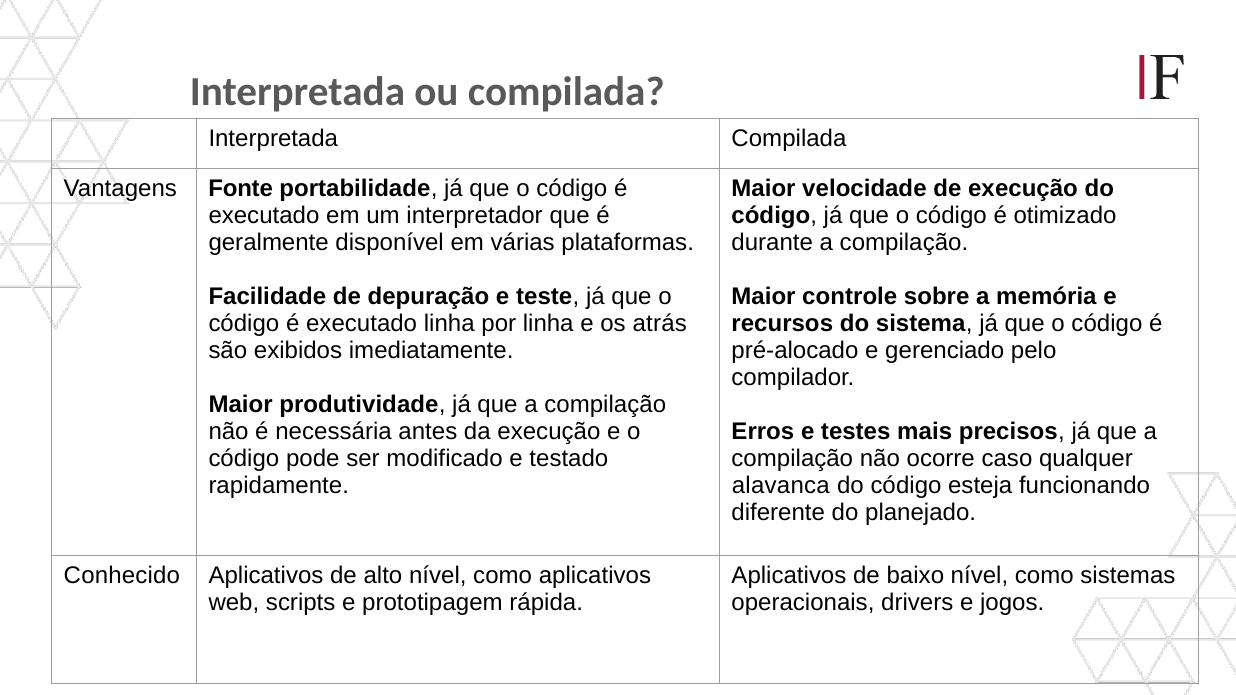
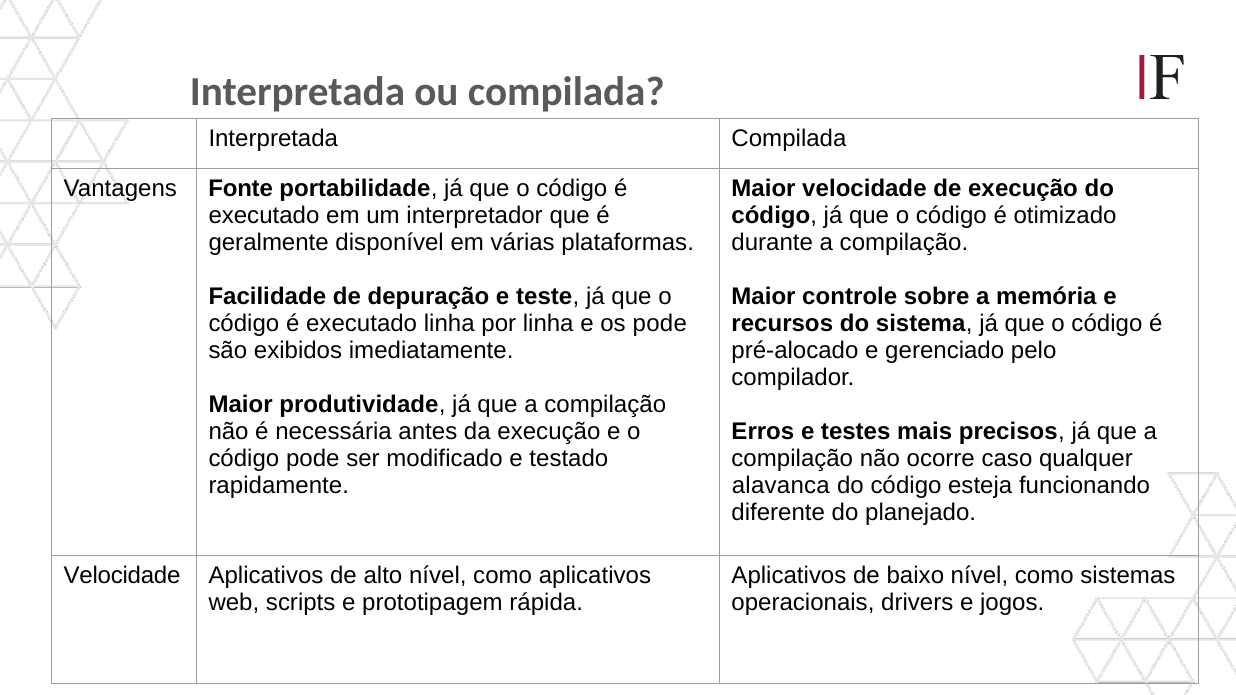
os atrás: atrás -> pode (660, 324)
Conhecido: Conhecido -> Velocidade (122, 576)
